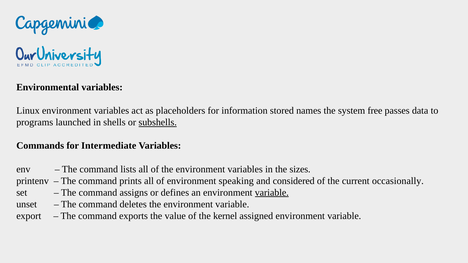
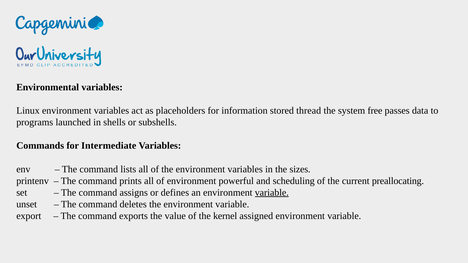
names: names -> thread (309, 111)
subshells underline: present -> none (158, 122)
speaking: speaking -> powerful (236, 181)
considered: considered -> scheduling (294, 181)
occasionally: occasionally -> preallocating (398, 181)
